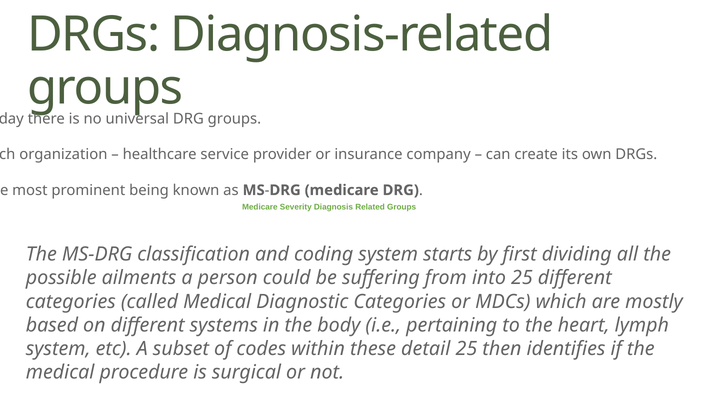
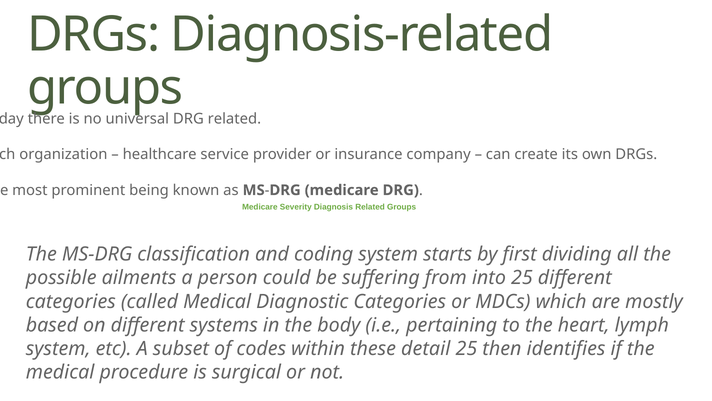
DRG groups: groups -> related (234, 119)
